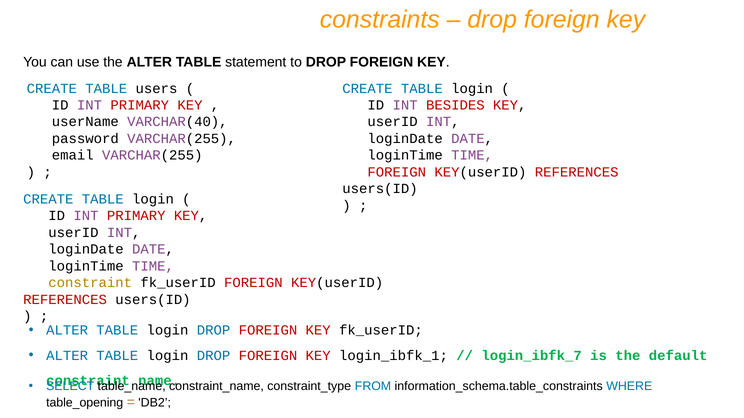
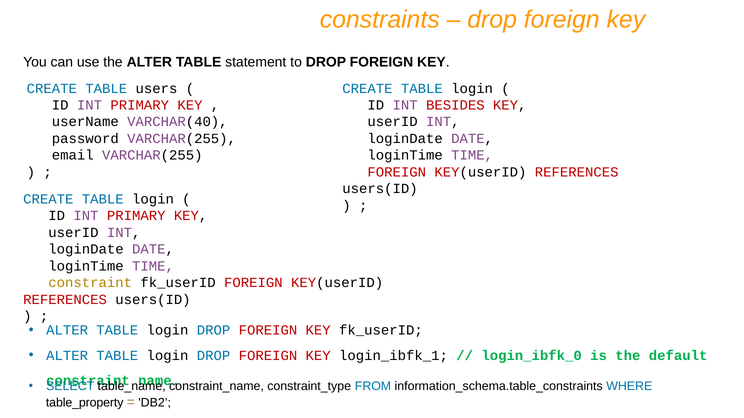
login_ibfk_7: login_ibfk_7 -> login_ibfk_0 (532, 356)
table_opening: table_opening -> table_property (85, 403)
